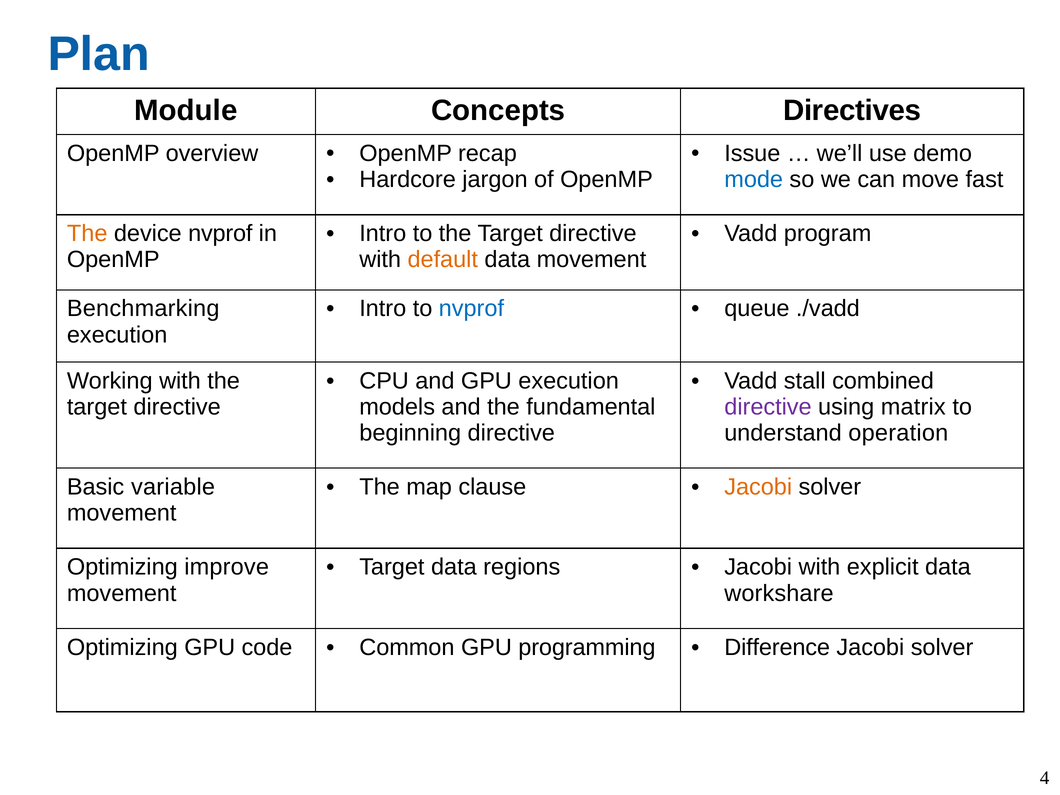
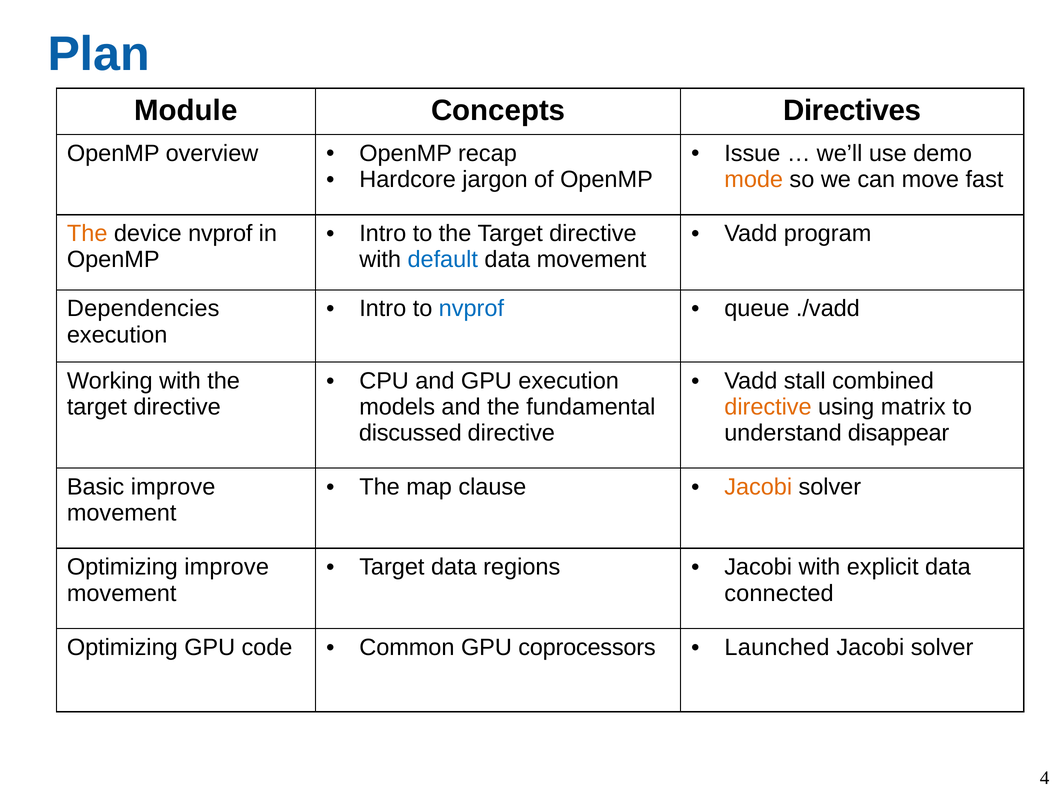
mode colour: blue -> orange (754, 179)
default colour: orange -> blue (443, 260)
Benchmarking: Benchmarking -> Dependencies (143, 309)
directive colour: purple -> orange (768, 407)
beginning: beginning -> discussed (410, 433)
operation: operation -> disappear (899, 433)
Basic variable: variable -> improve (173, 487)
workshare: workshare -> connected (779, 593)
programming: programming -> coprocessors (587, 647)
Difference: Difference -> Launched (777, 647)
